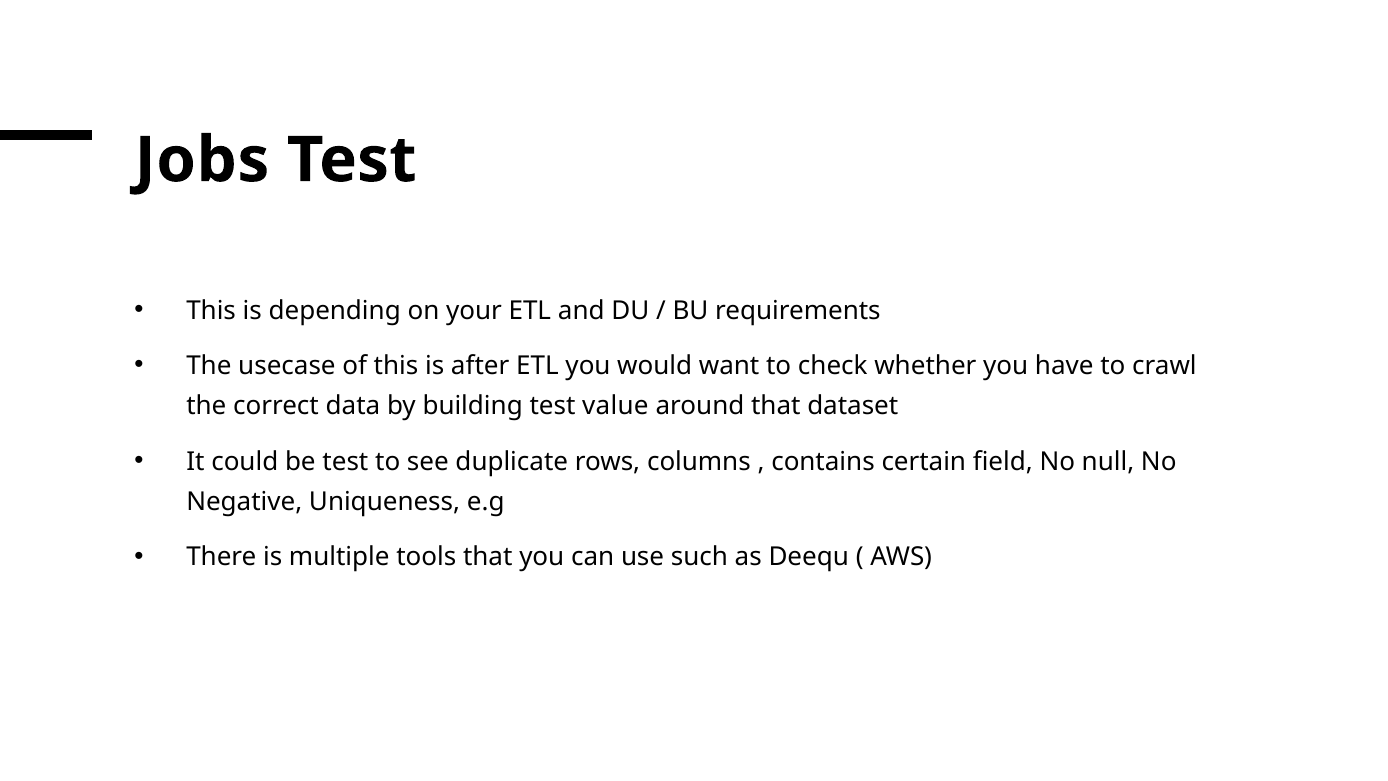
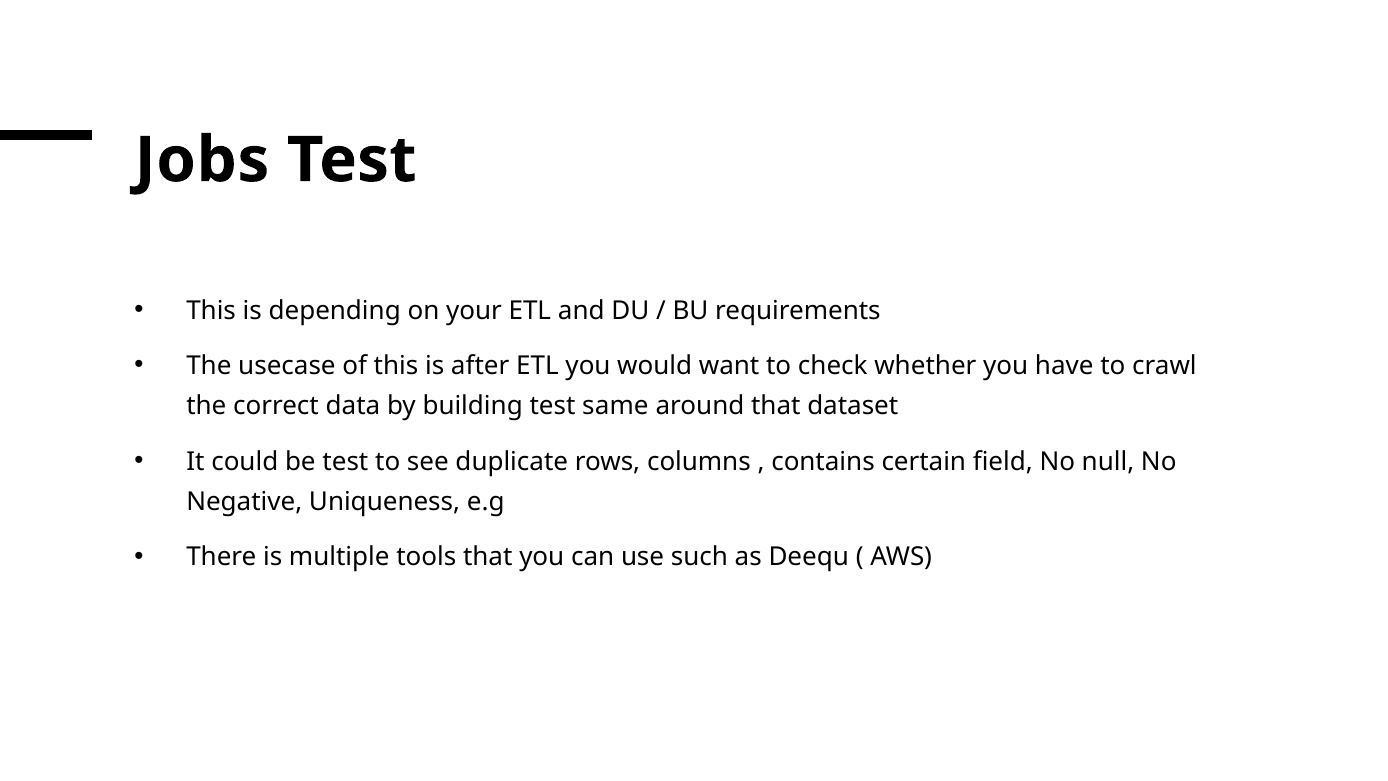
value: value -> same (615, 406)
